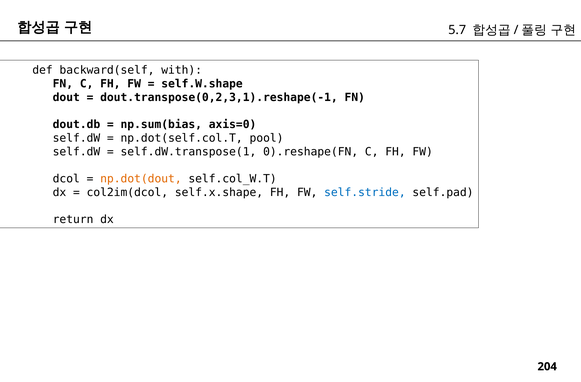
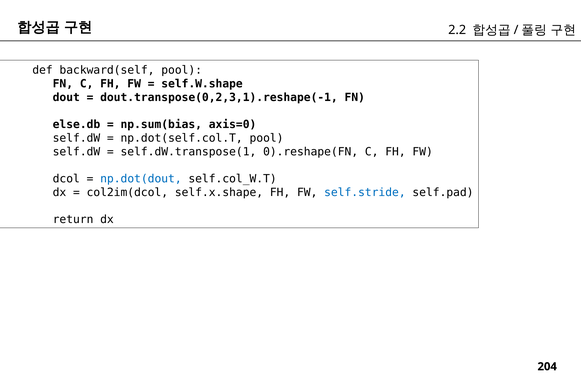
5.7: 5.7 -> 2.2 (457, 30)
backward(self with: with -> pool (182, 70)
dout.db: dout.db -> else.db (76, 124)
np.dot(dout colour: orange -> blue (141, 179)
